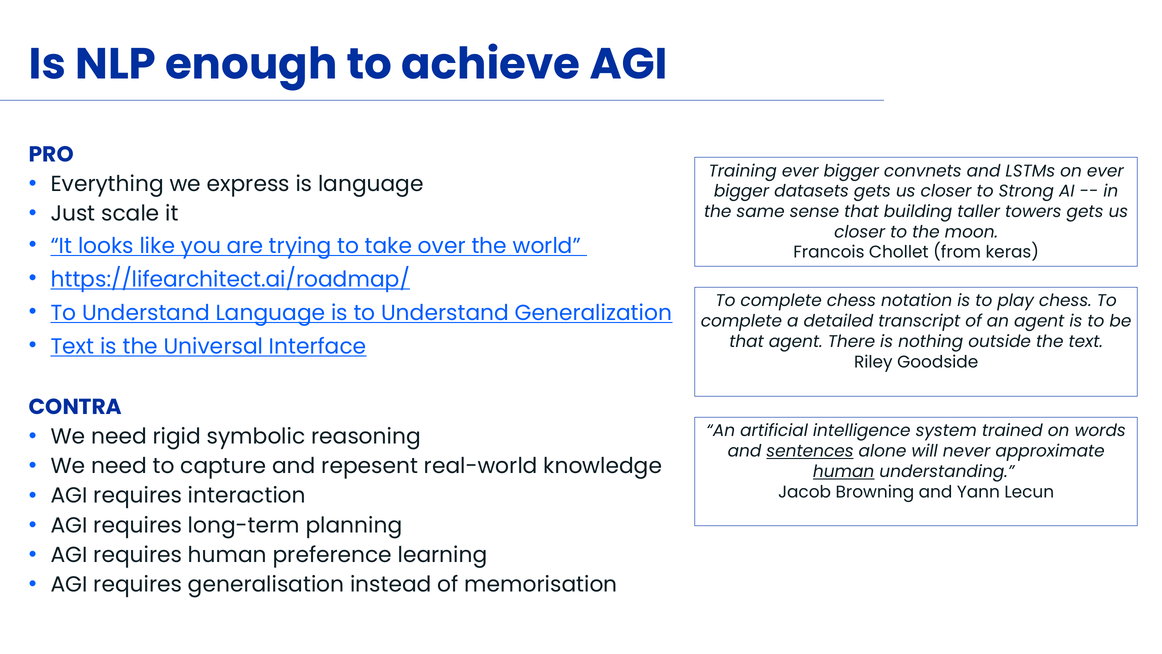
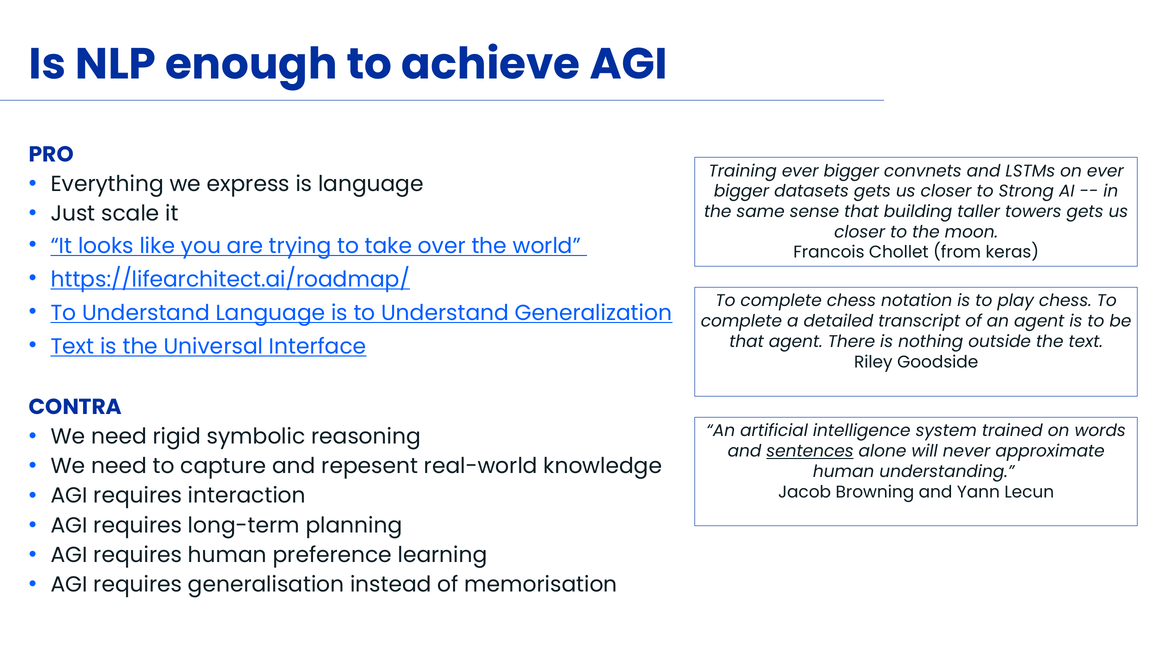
human underline: present -> none (844, 471)
